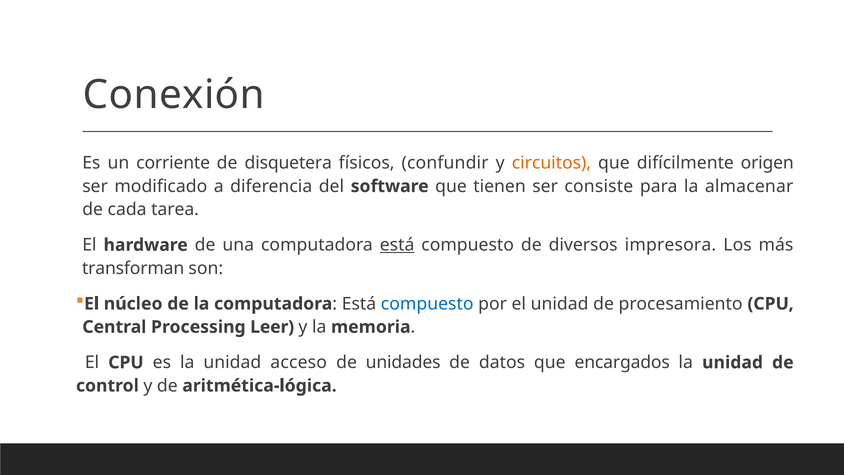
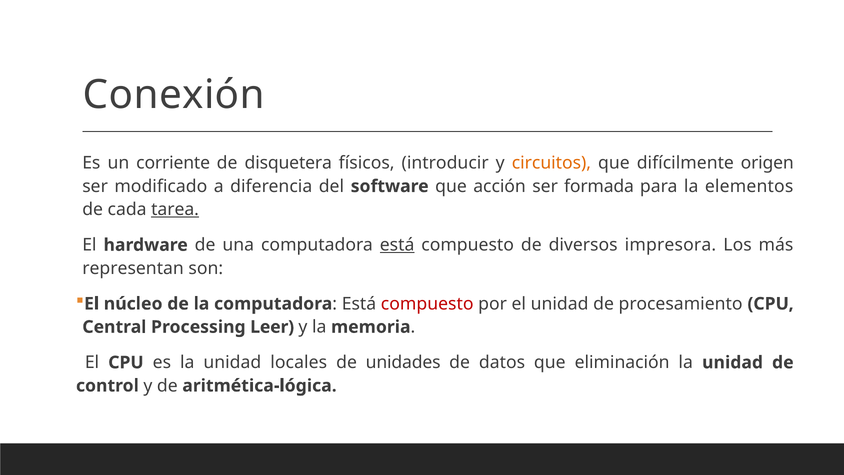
confundir: confundir -> introducir (445, 163)
tienen: tienen -> acción (500, 186)
consiste: consiste -> formada (599, 186)
almacenar: almacenar -> elementos (749, 186)
tarea underline: none -> present (175, 209)
transforman: transforman -> representan (133, 268)
compuesto colour: blue -> red (427, 304)
acceso: acceso -> locales (299, 362)
encargados: encargados -> eliminación (622, 362)
